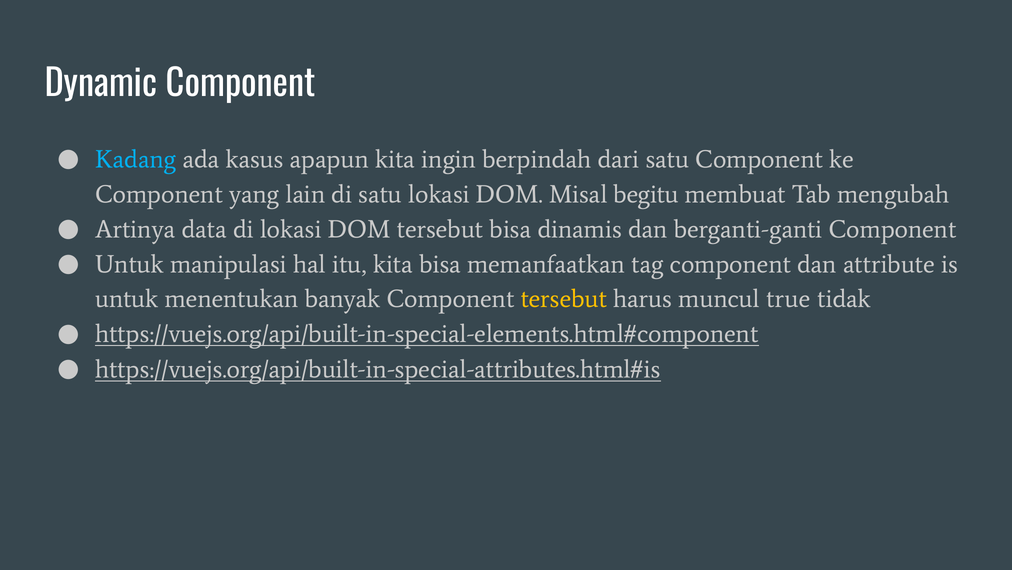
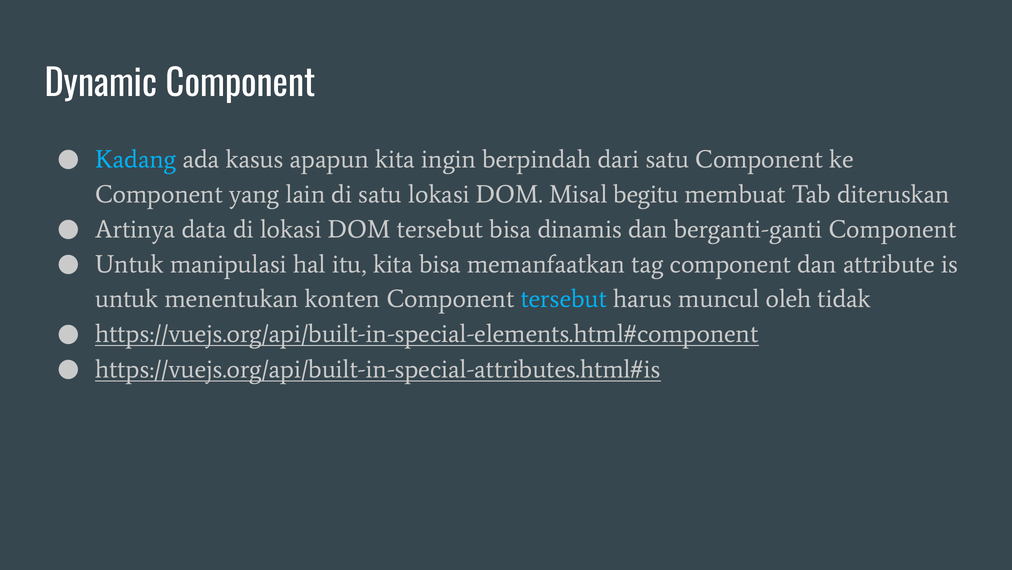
mengubah: mengubah -> diteruskan (893, 194)
banyak: banyak -> konten (342, 299)
tersebut colour: yellow -> light blue (564, 299)
true: true -> oleh (789, 299)
